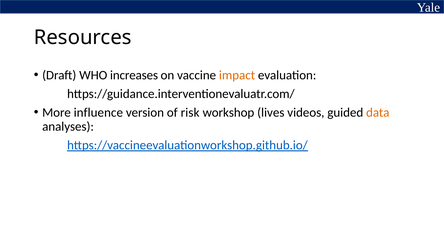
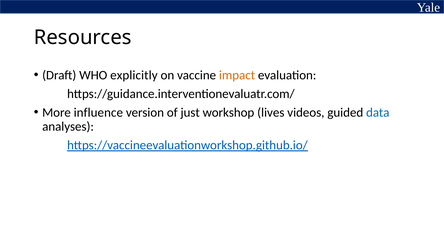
increases: increases -> explicitly (134, 75)
risk: risk -> just (190, 112)
data colour: orange -> blue (378, 112)
